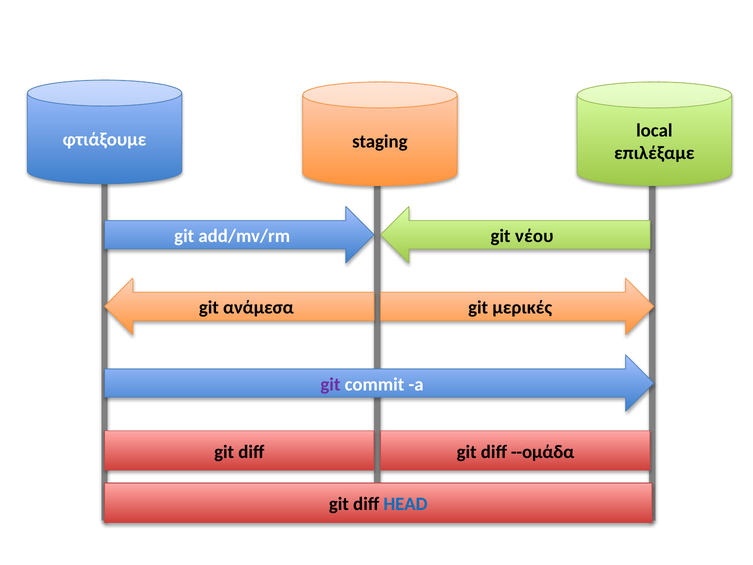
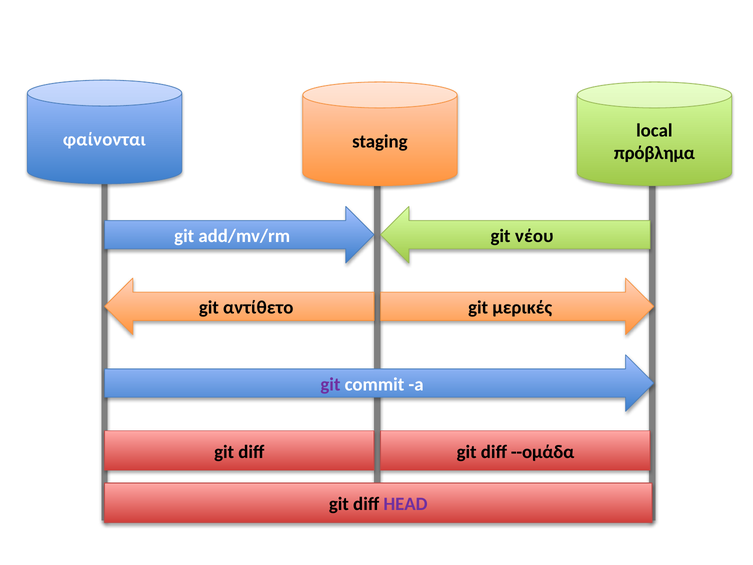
φτιάξουμε: φτιάξουμε -> φαίνονται (104, 140)
επιλέξαμε: επιλέξαμε -> πρόβλημα (654, 153)
ανάμεσα: ανάμεσα -> αντίθετο (258, 308)
HEAD colour: blue -> purple (405, 504)
